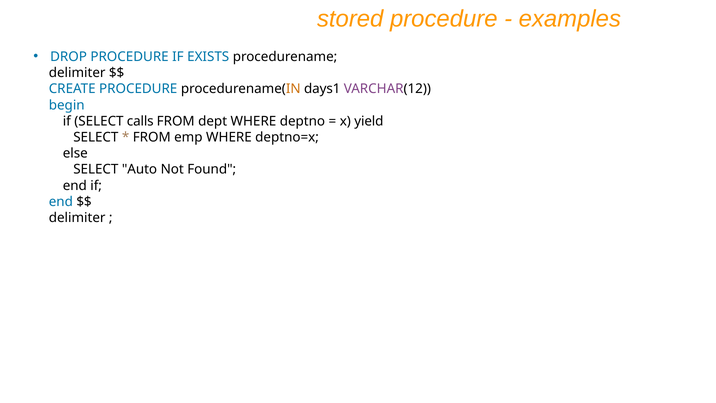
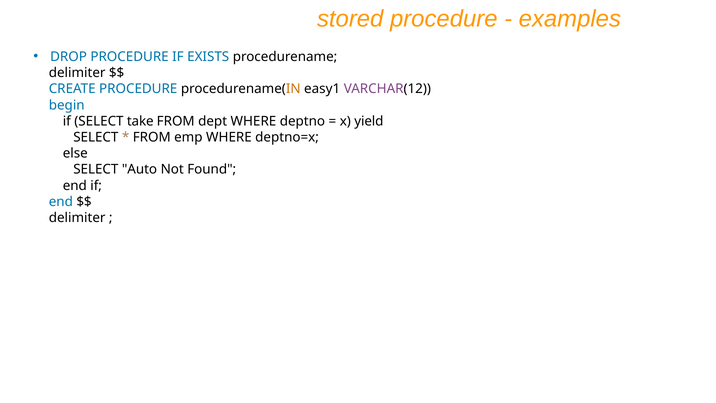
days1: days1 -> easy1 (322, 89)
calls: calls -> take (140, 121)
